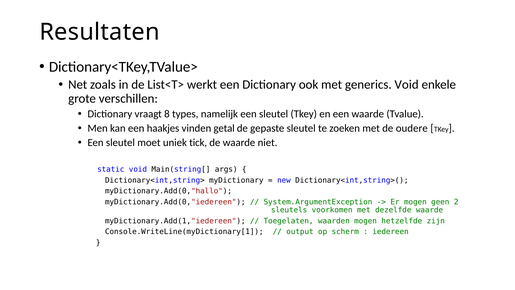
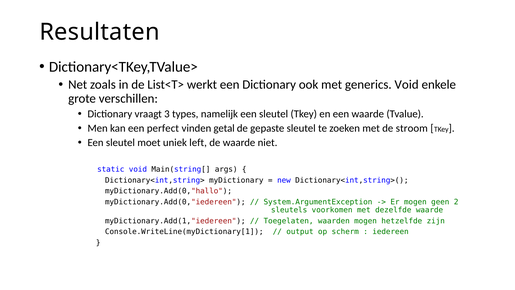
8: 8 -> 3 (167, 114)
haakjes: haakjes -> perfect (163, 128)
oudere: oudere -> stroom (412, 128)
tick: tick -> left (198, 142)
